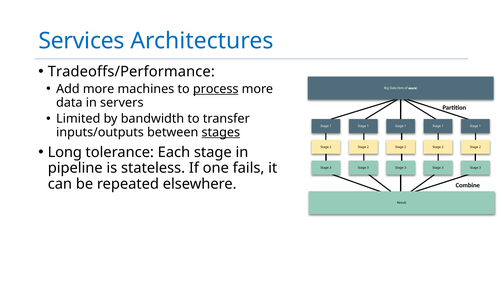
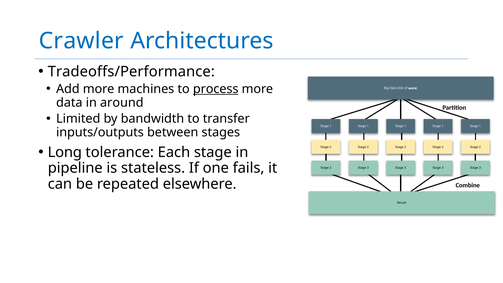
Services: Services -> Crawler (81, 41)
servers: servers -> around (122, 103)
stages underline: present -> none (221, 132)
